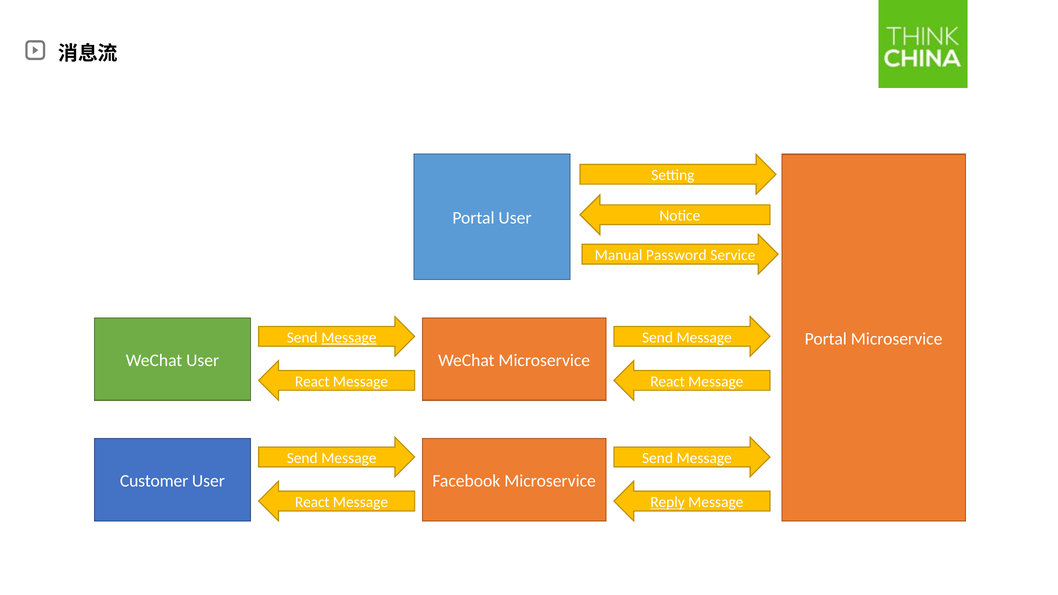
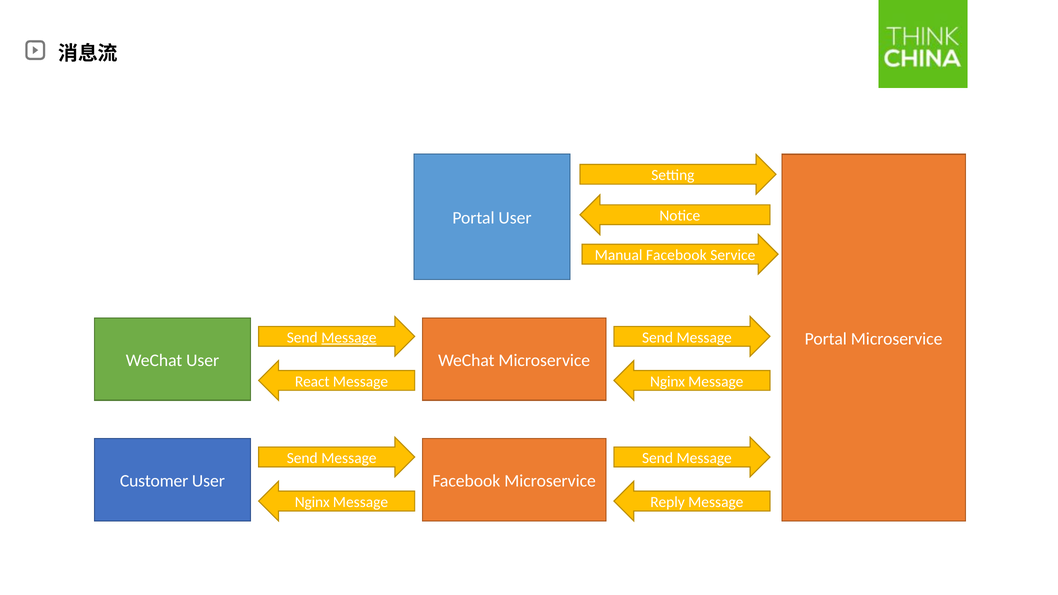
Manual Password: Password -> Facebook (676, 255)
React: React -> Nginx (668, 382)
React: React -> Nginx (312, 502)
Reply underline: present -> none (667, 502)
